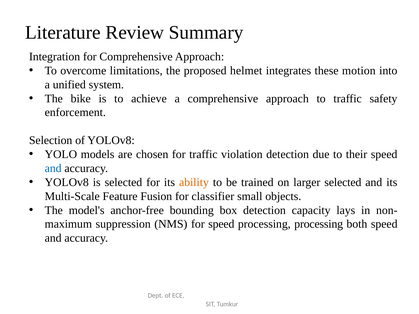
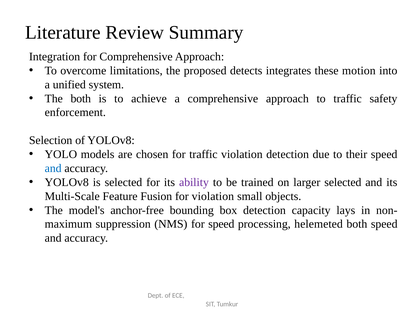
helmet: helmet -> detects (246, 71)
The bike: bike -> both (81, 99)
ability colour: orange -> purple (194, 182)
for classifier: classifier -> violation (213, 196)
processing processing: processing -> helemeted (319, 224)
